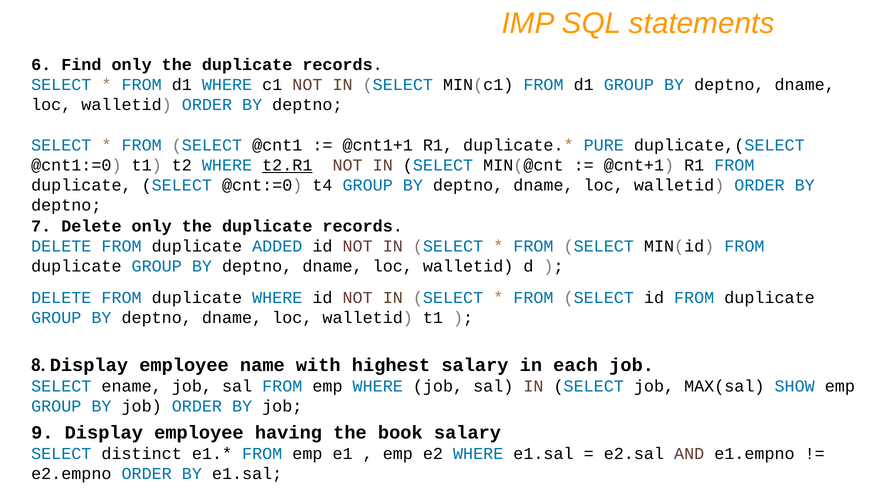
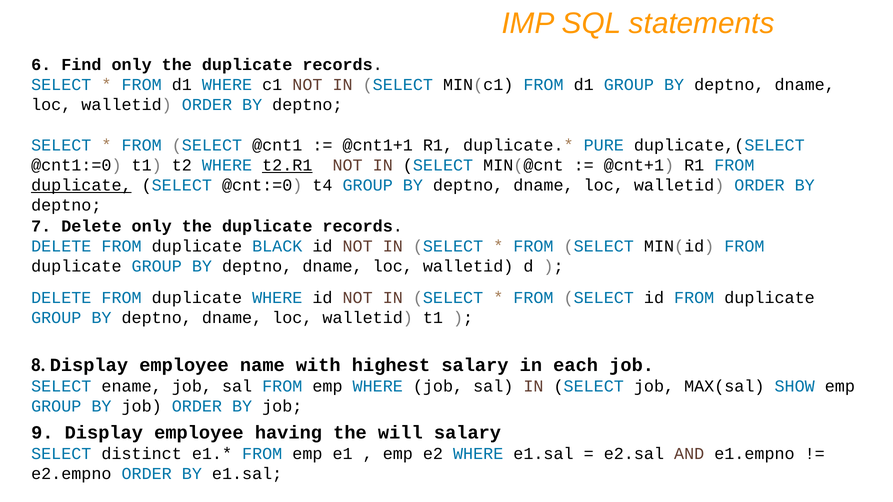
duplicate underline: none -> present (81, 185)
ADDED: ADDED -> BLACK (277, 247)
book: book -> will (400, 433)
